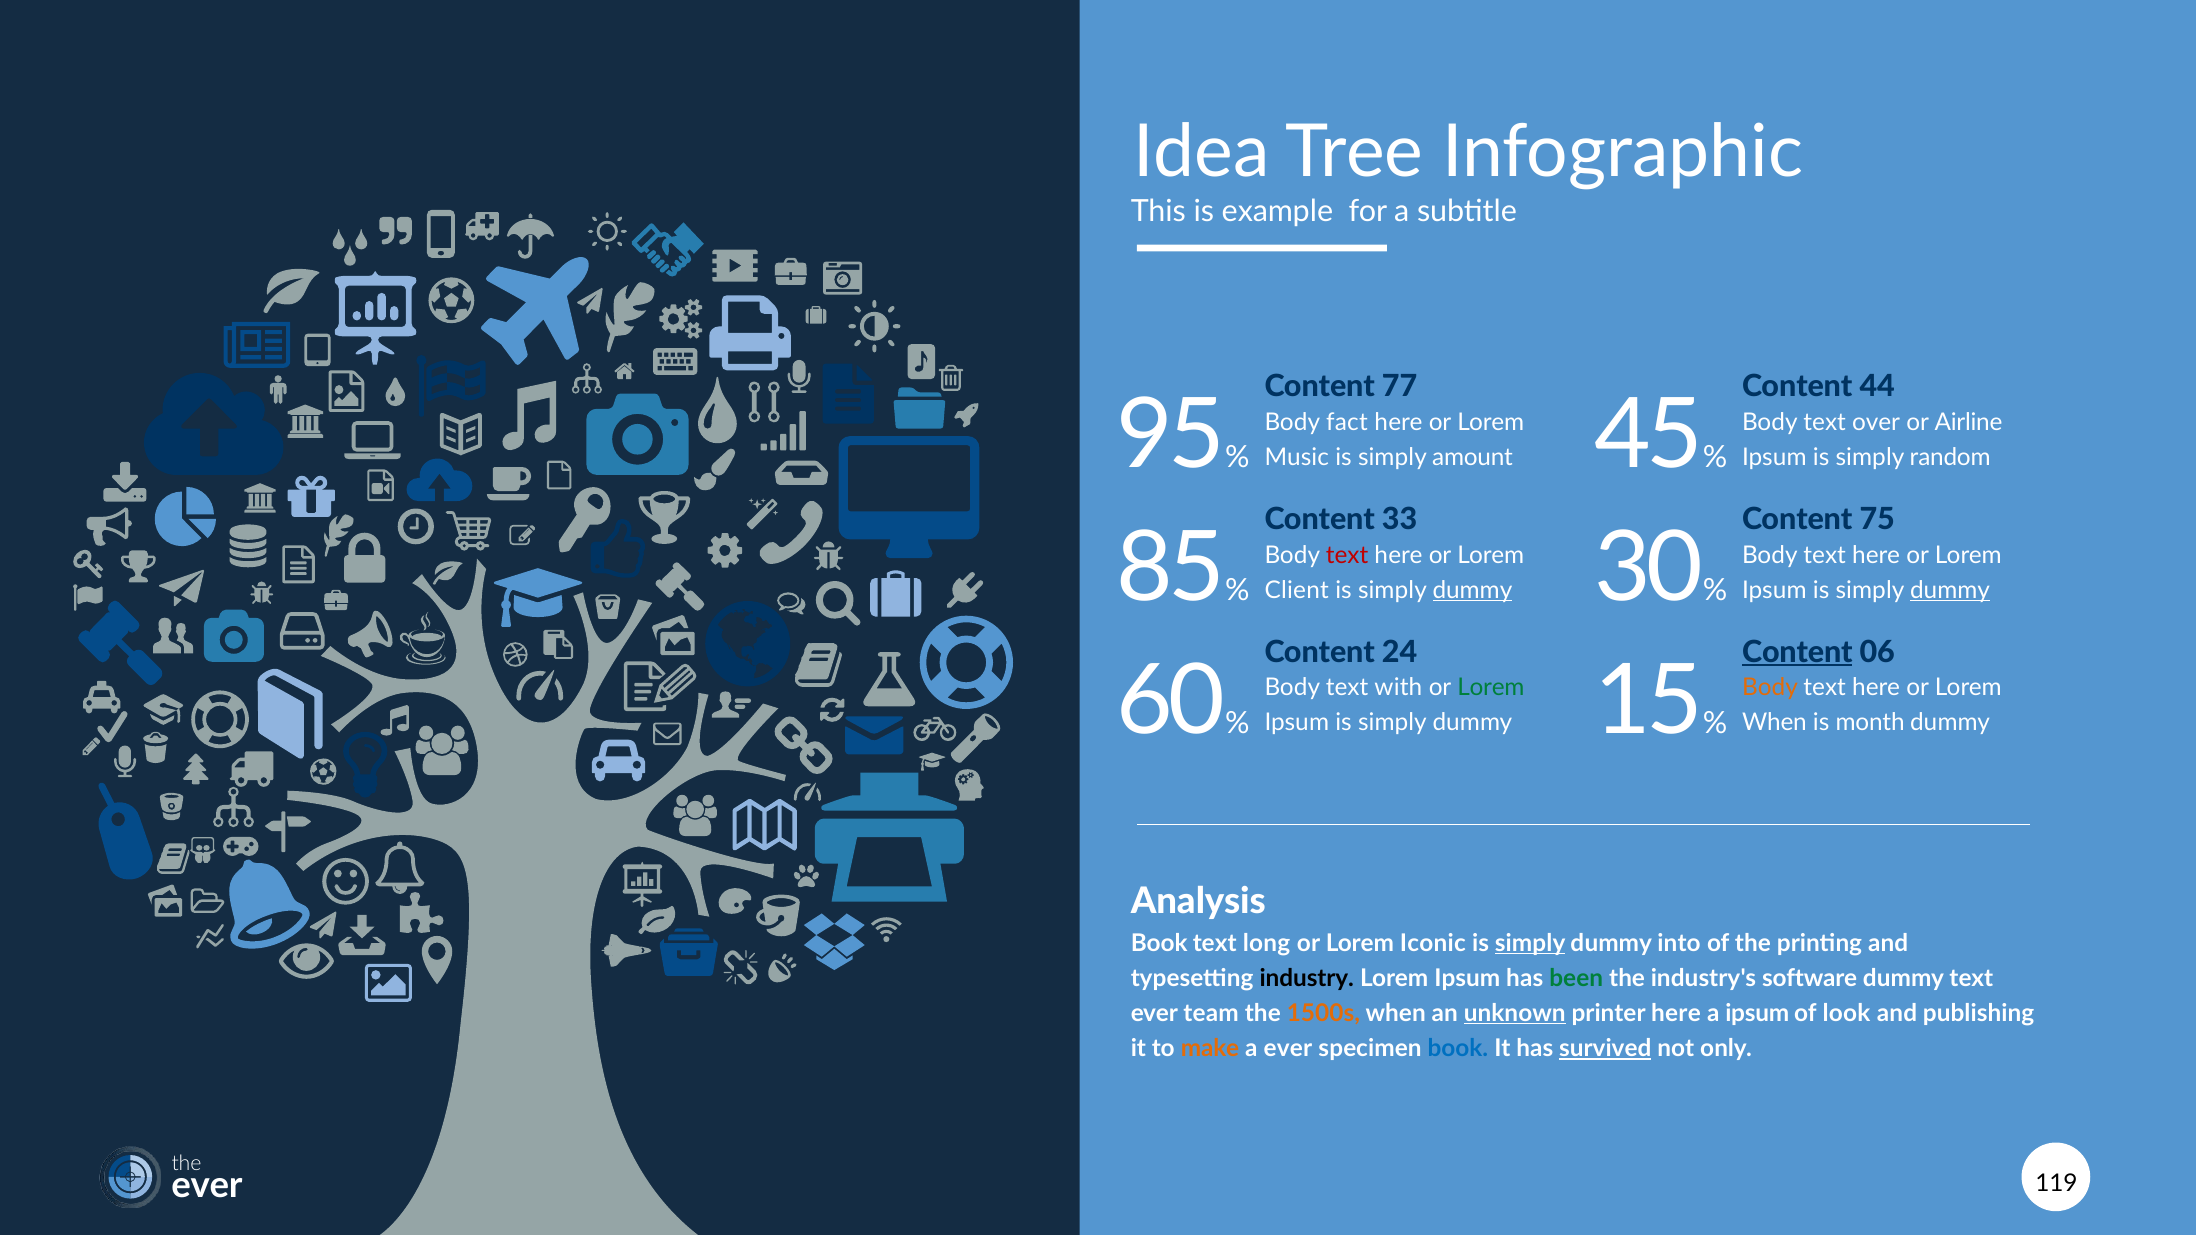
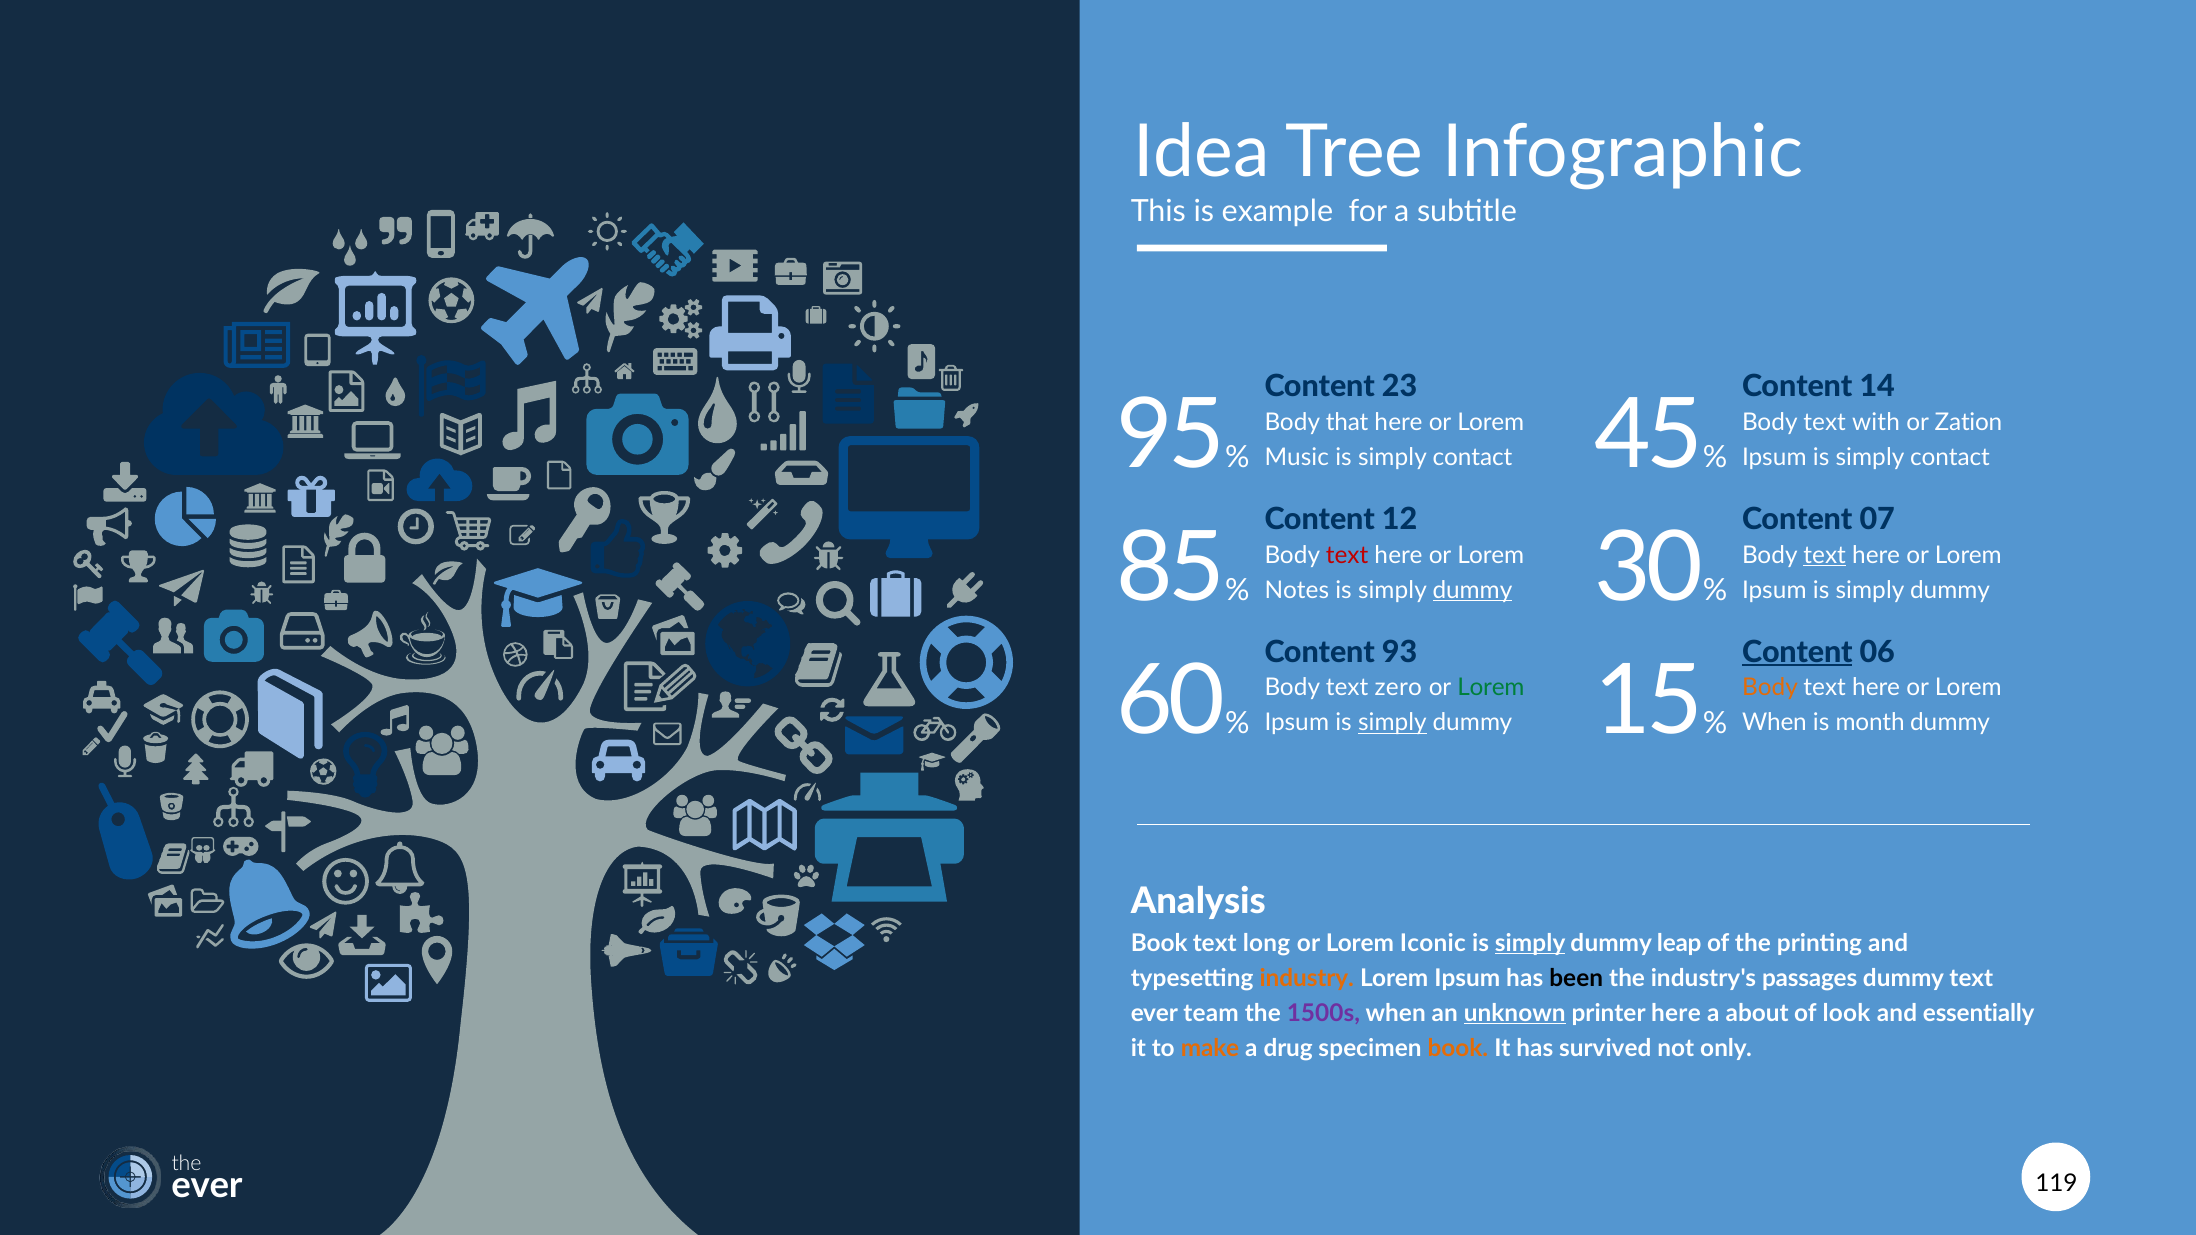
77: 77 -> 23 (1400, 387)
44: 44 -> 14 (1877, 387)
fact: fact -> that (1347, 423)
over: over -> with (1876, 423)
Airline: Airline -> Zation (1968, 423)
amount: amount -> contact (1472, 458)
Ipsum is simply random: random -> contact (1950, 458)
33: 33 -> 12 (1400, 520)
75: 75 -> 07 (1877, 520)
text underline: none -> present (1825, 555)
Client: Client -> Notes (1297, 590)
dummy underline: present -> none (1950, 590)
24: 24 -> 93 (1400, 652)
with: with -> zero (1398, 688)
simply underline: none -> present (1392, 723)
into: into -> leap (1679, 943)
industry colour: black -> orange (1307, 979)
been colour: green -> black (1576, 979)
software: software -> passages (1810, 979)
1500s colour: orange -> purple (1323, 1014)
a ipsum: ipsum -> about (1757, 1014)
publishing: publishing -> essentially (1979, 1014)
a ever: ever -> drug (1288, 1049)
book colour: blue -> orange (1458, 1049)
survived underline: present -> none (1605, 1049)
